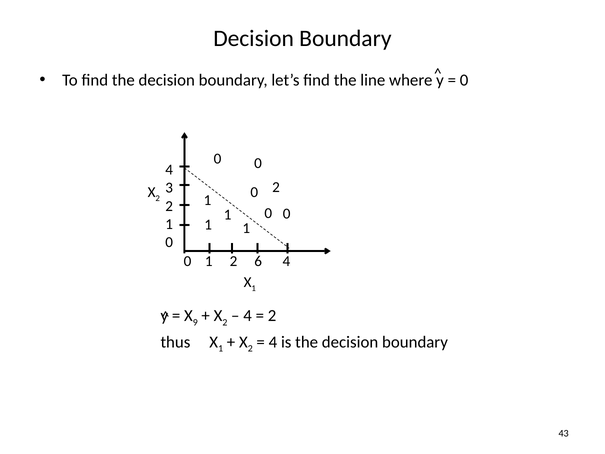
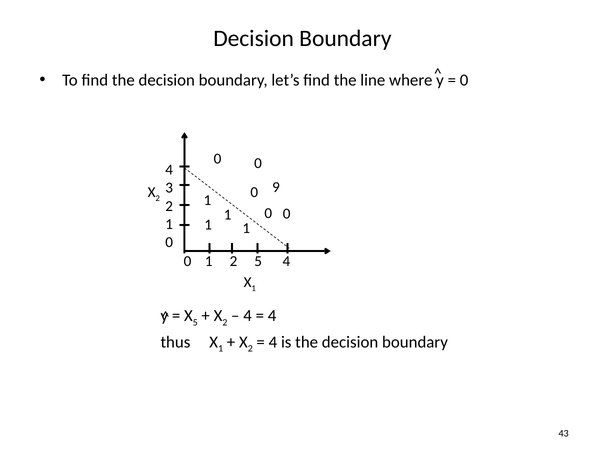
0 2: 2 -> 9 (276, 187)
2 6: 6 -> 5 (258, 261)
9: 9 -> 5 (195, 322)
2: 2 -> 4 (272, 316)
